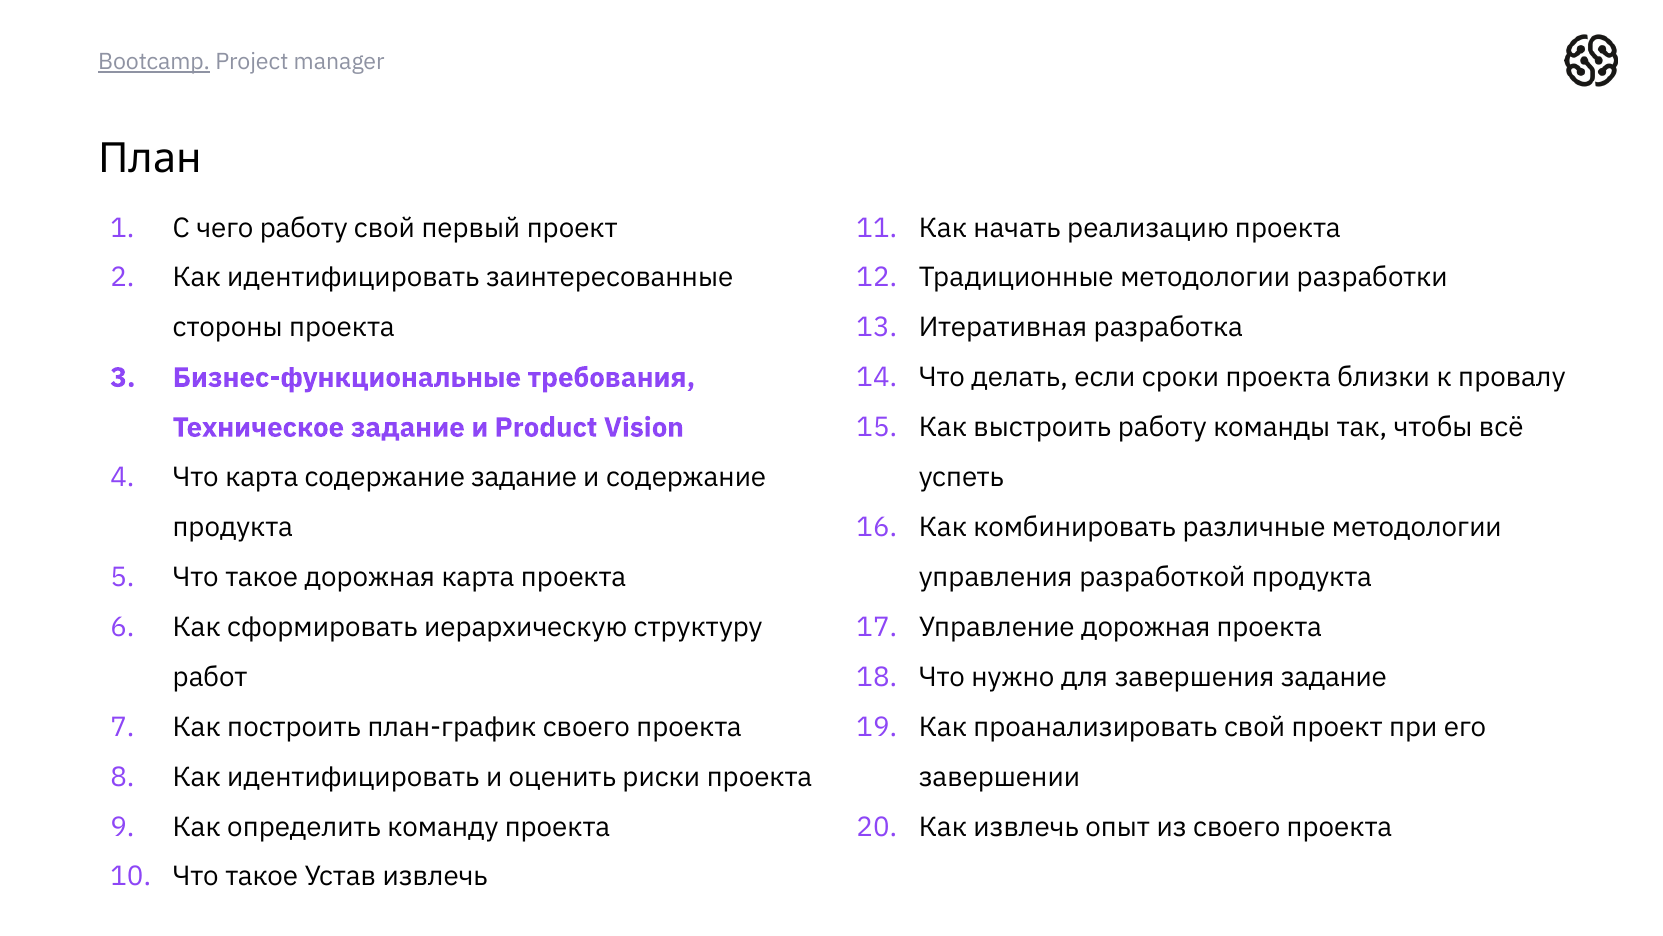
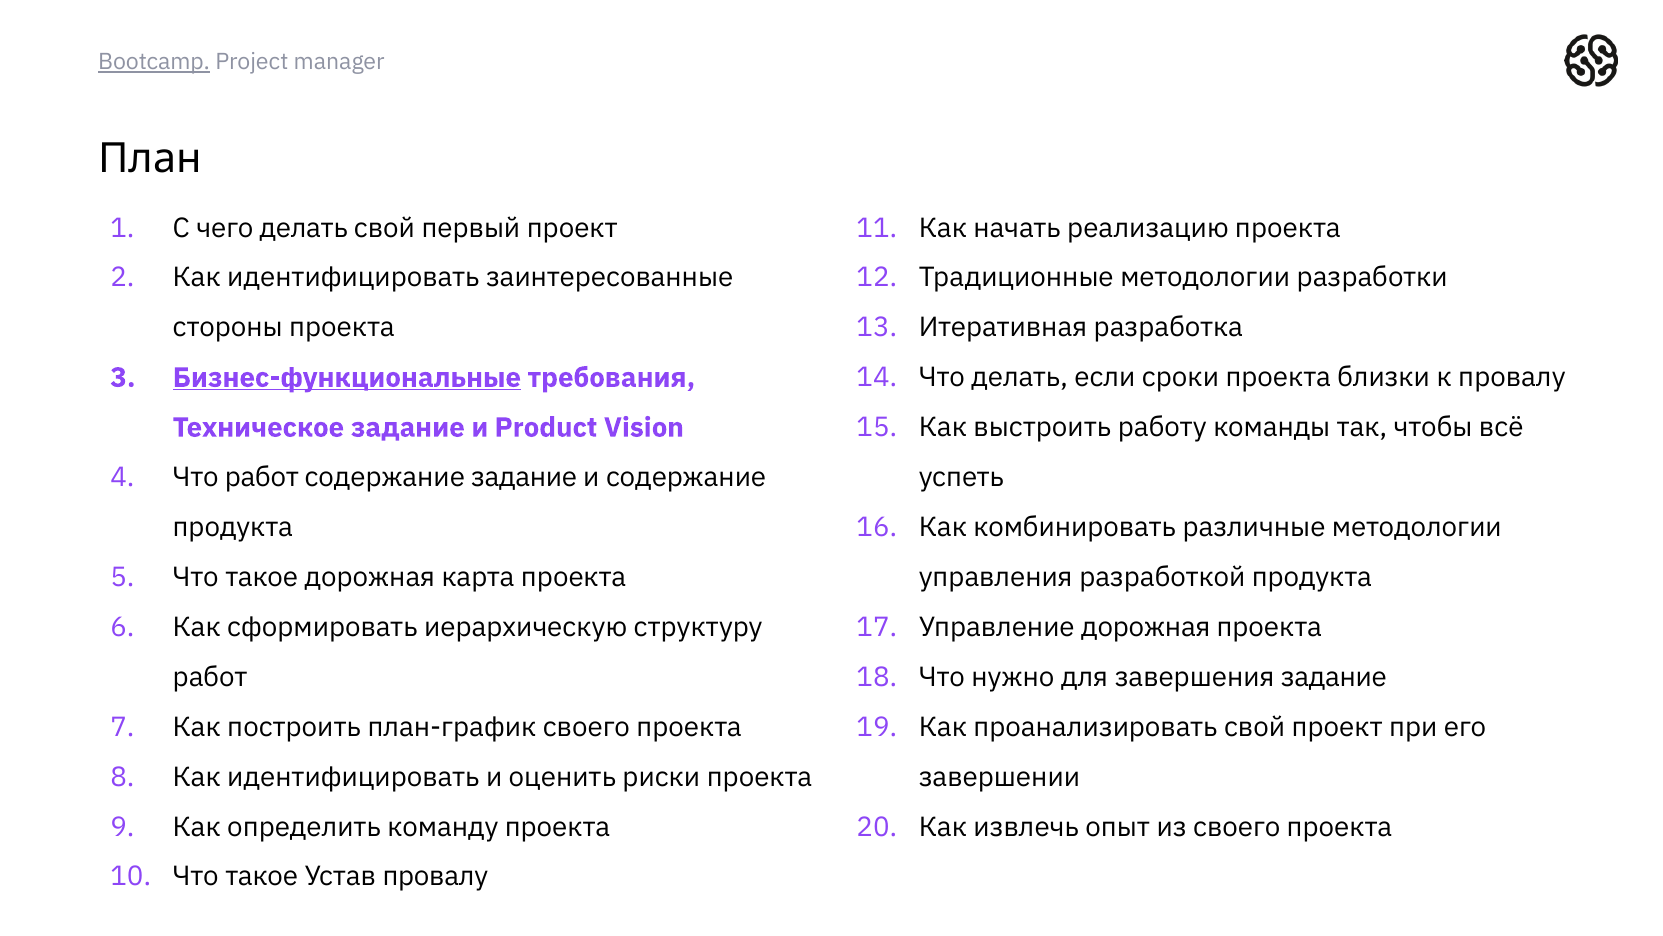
чего работу: работу -> делать (304, 228)
Бизнес-функциональные underline: none -> present (347, 377)
Что карта: карта -> работ (262, 477)
Устав извлечь: извлечь -> провалу (435, 876)
